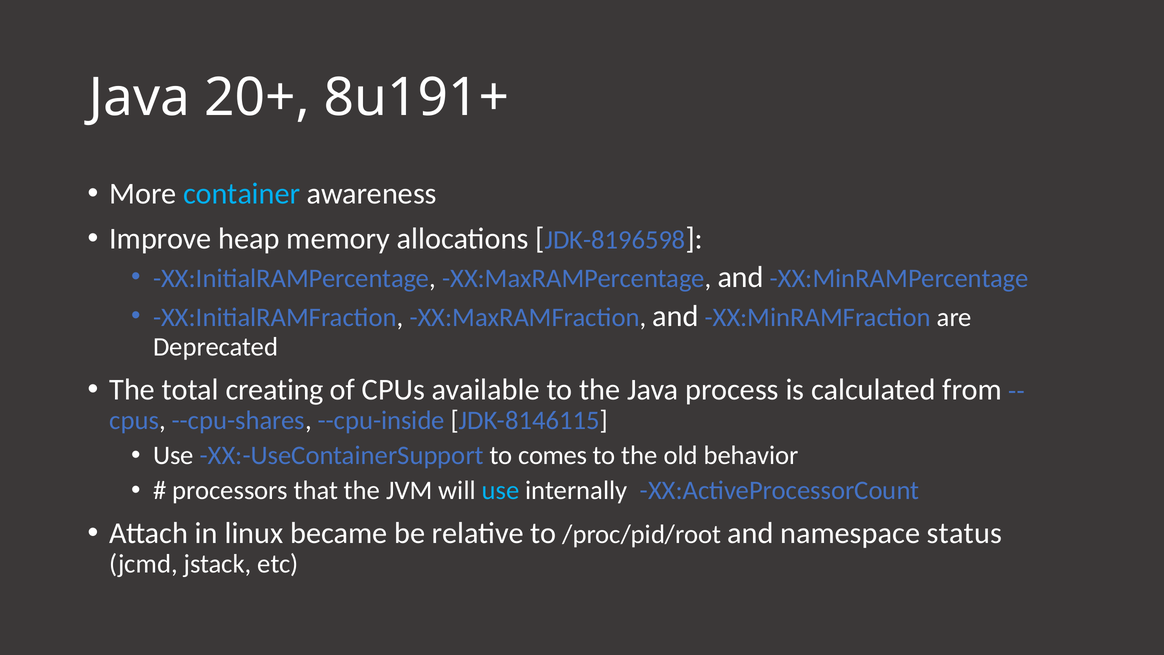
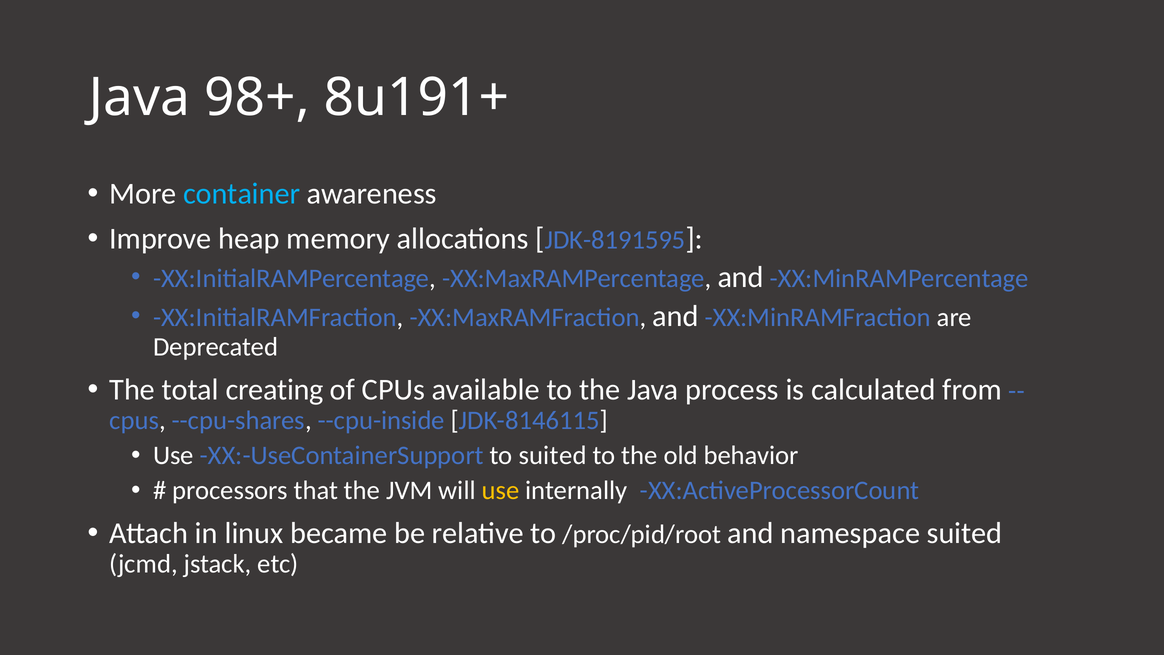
20+: 20+ -> 98+ (257, 98)
JDK-8196598: JDK-8196598 -> JDK-8191595 (615, 240)
to comes: comes -> suited (553, 455)
use colour: light blue -> yellow (501, 490)
namespace status: status -> suited (965, 533)
